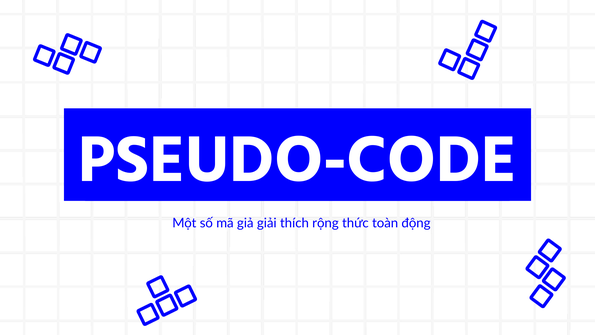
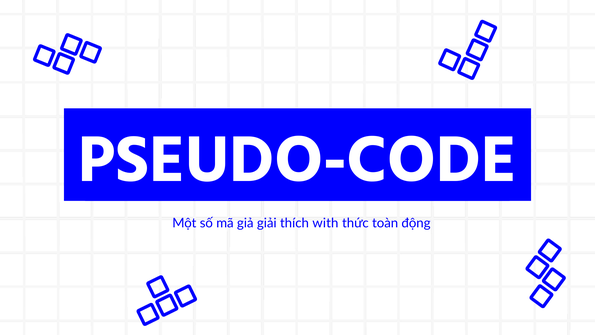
rộng: rộng -> with (325, 223)
